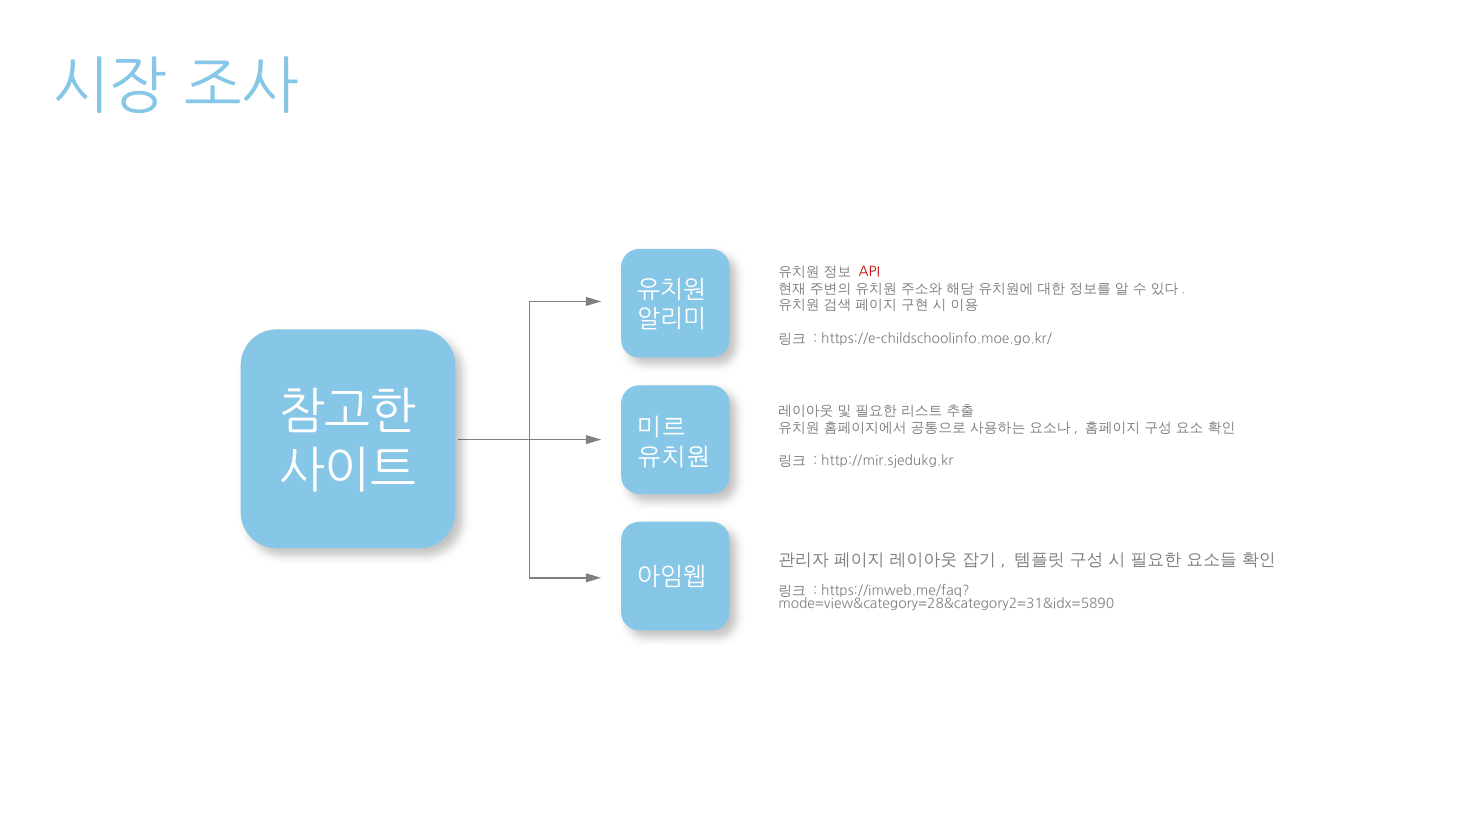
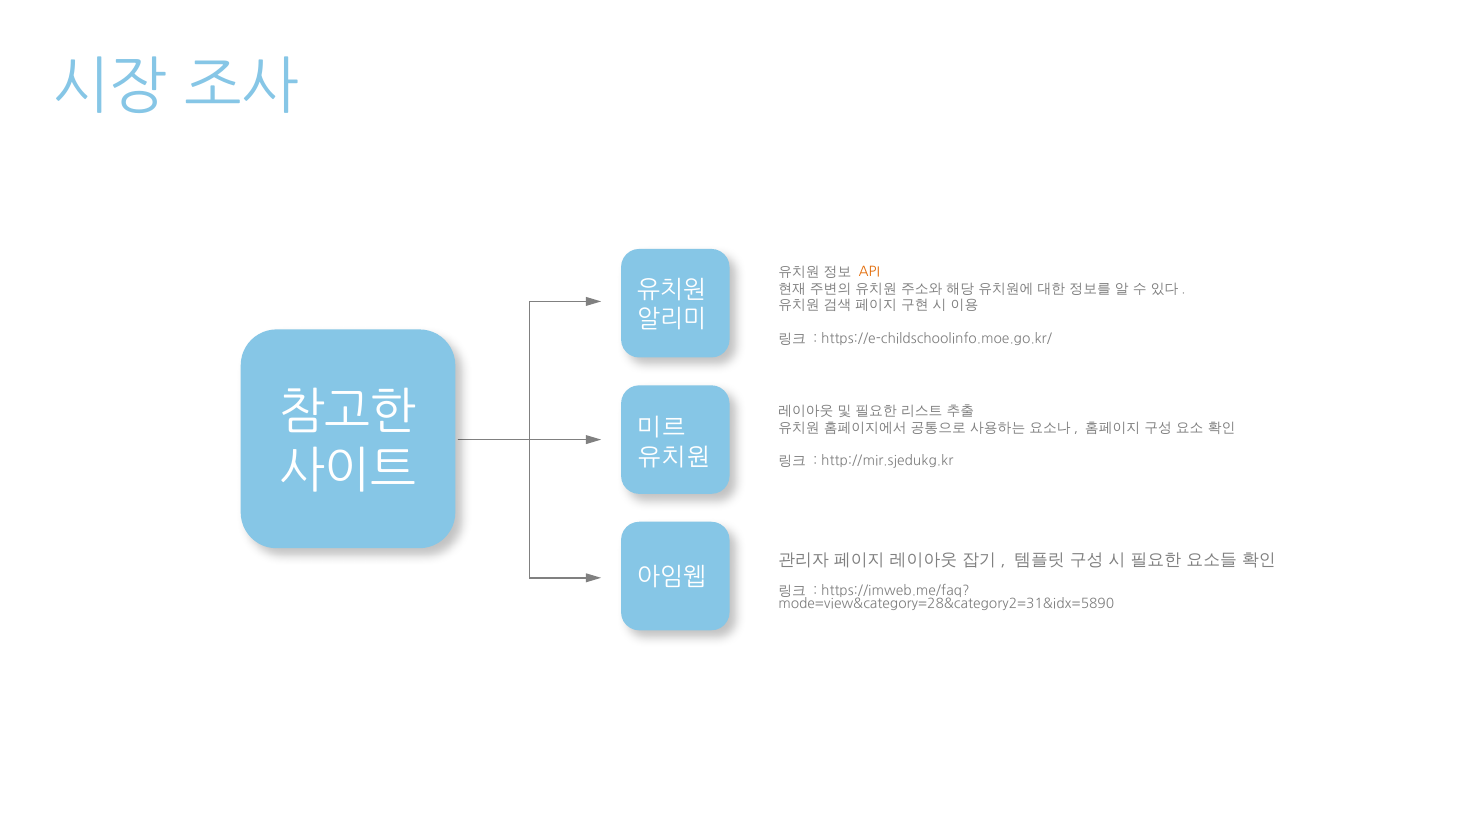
API colour: red -> orange (869, 272)
